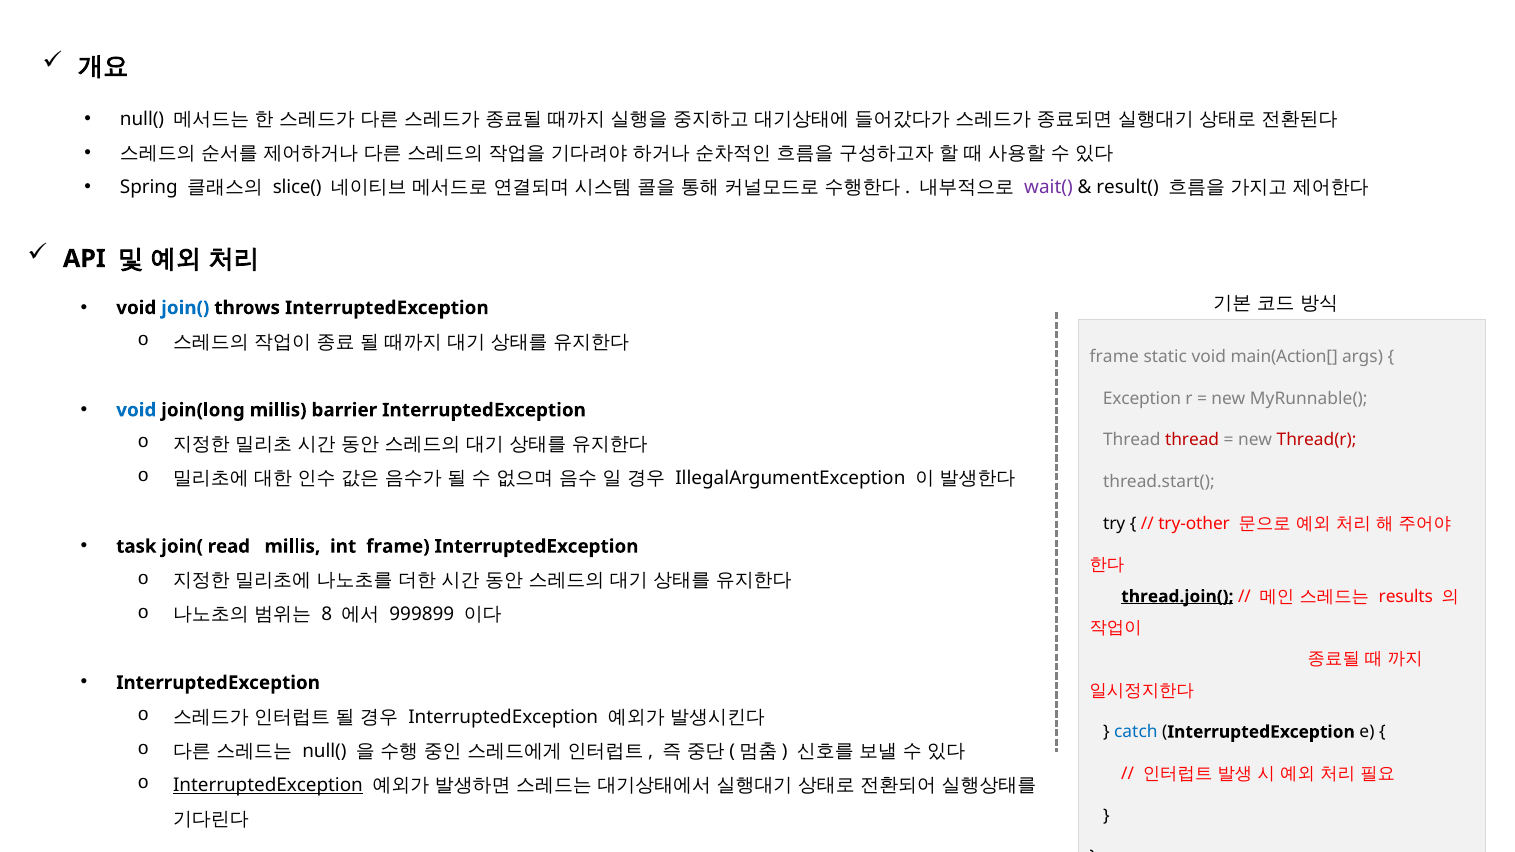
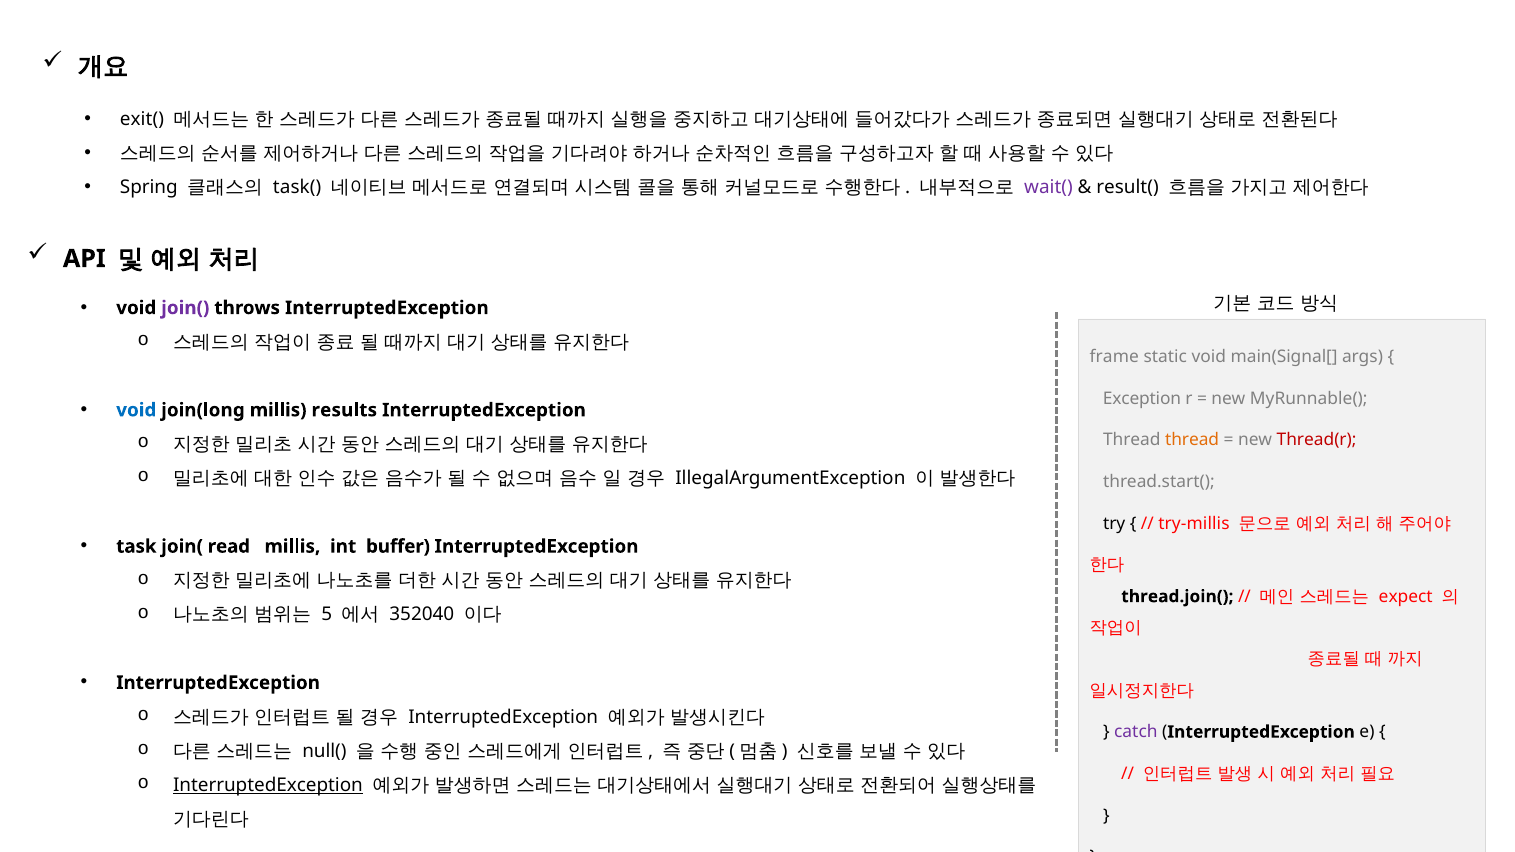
null(: null( -> exit( (142, 119)
slice(: slice( -> task( (297, 187)
join( colour: blue -> purple (185, 308)
main(Action[: main(Action[ -> main(Signal[ (1284, 357)
barrier: barrier -> results (344, 410)
thread colour: red -> orange (1192, 440)
try-other: try-other -> try-millis (1194, 524)
int frame: frame -> buffer (398, 547)
thread.join( underline: present -> none (1177, 597)
results: results -> expect (1406, 597)
8: 8 -> 5 (327, 615)
999899: 999899 -> 352040 (422, 615)
catch colour: blue -> purple (1136, 732)
